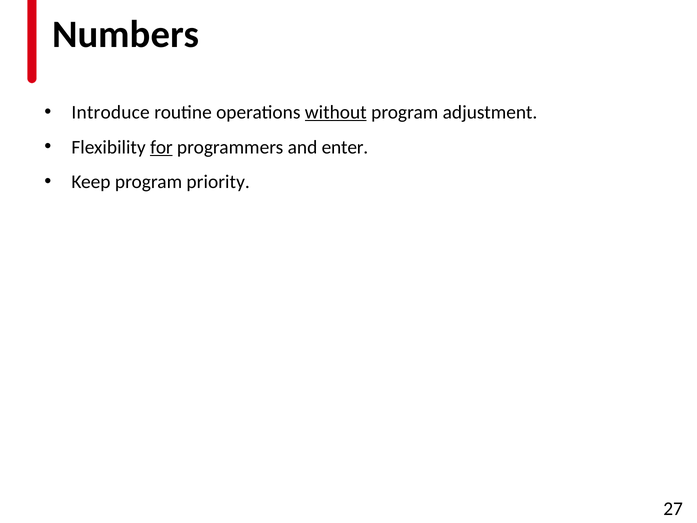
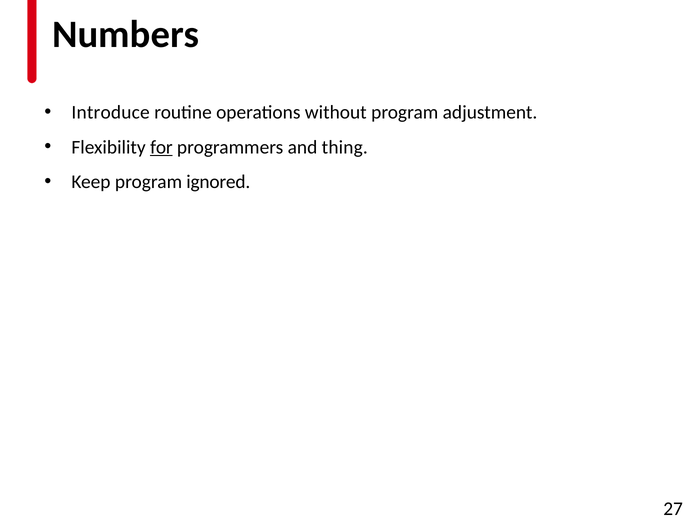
without underline: present -> none (336, 112)
enter: enter -> thing (345, 147)
priority: priority -> ignored (218, 182)
